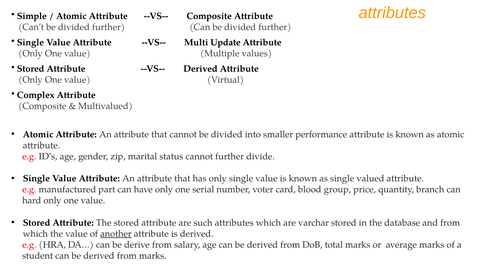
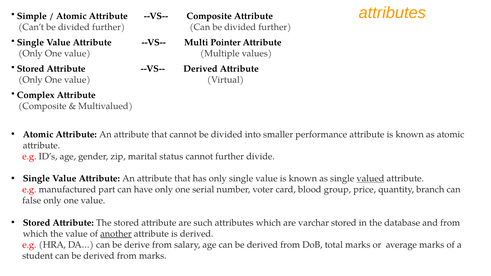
Update: Update -> Pointer (226, 42)
valued underline: none -> present (370, 179)
hard: hard -> false (32, 201)
